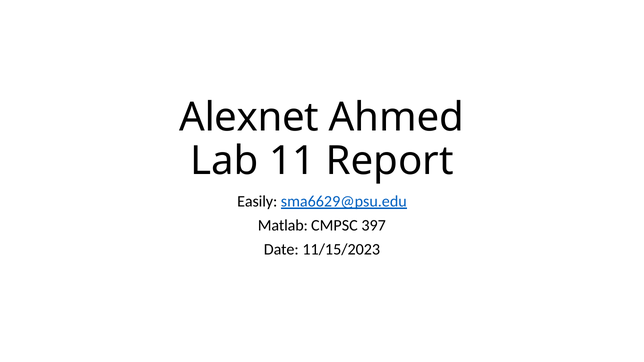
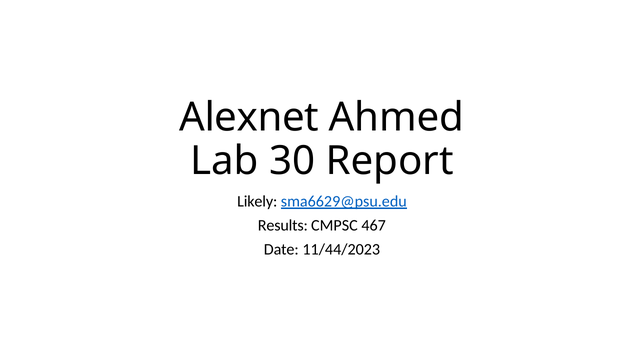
11: 11 -> 30 (292, 161)
Easily: Easily -> Likely (257, 202)
Matlab: Matlab -> Results (283, 226)
397: 397 -> 467 (374, 226)
11/15/2023: 11/15/2023 -> 11/44/2023 (341, 250)
